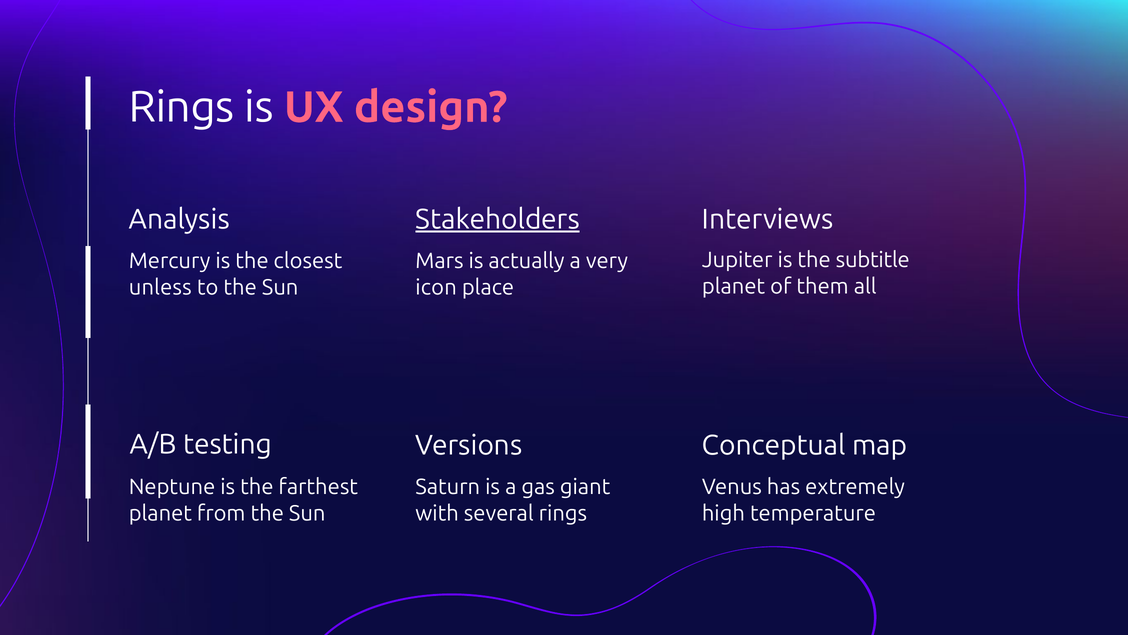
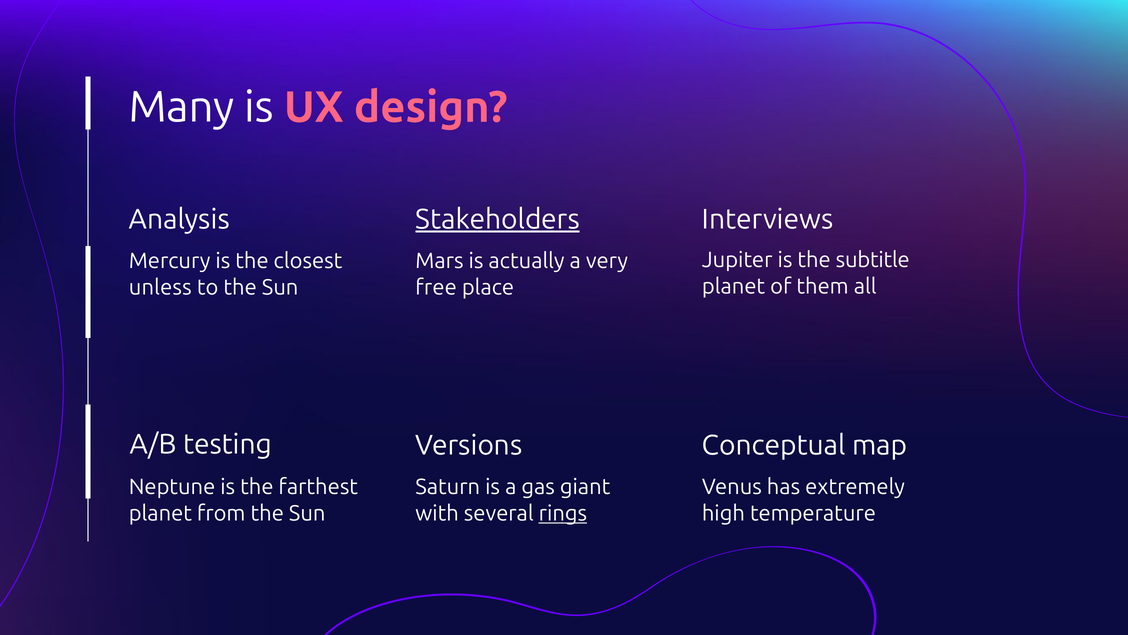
Rings: Rings -> Many (182, 107)
icon: icon -> free (436, 287)
rings underline: none -> present (563, 513)
